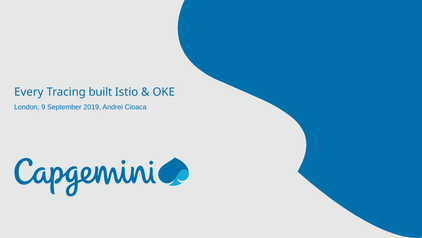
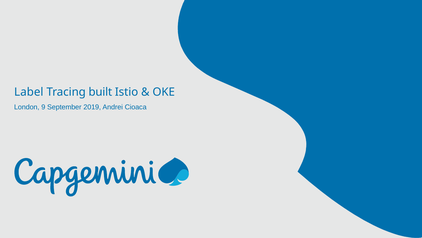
Every: Every -> Label (29, 92)
